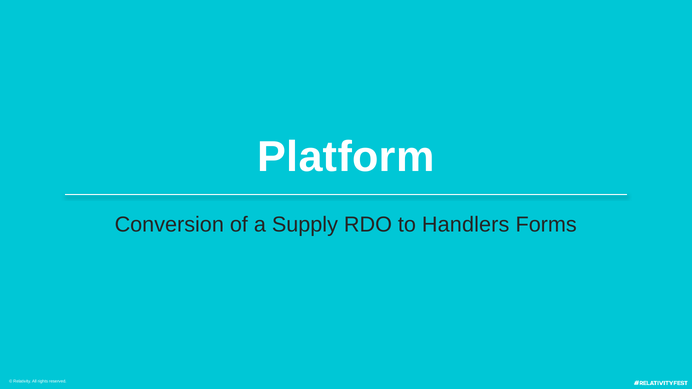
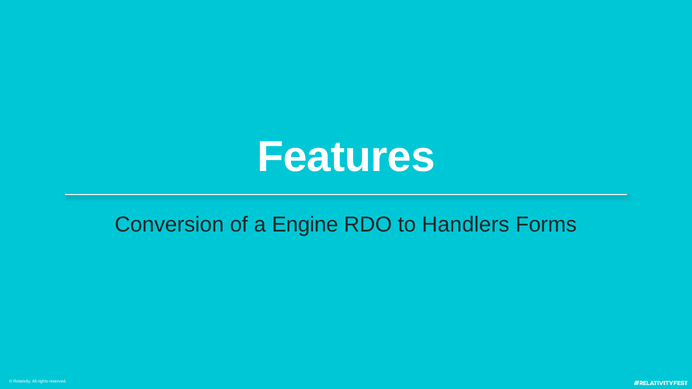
Platform: Platform -> Features (346, 157)
Supply: Supply -> Engine (305, 225)
